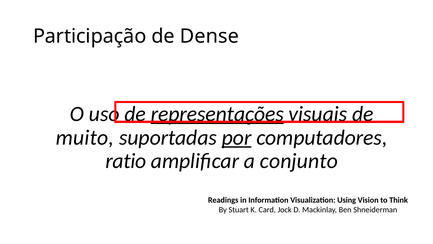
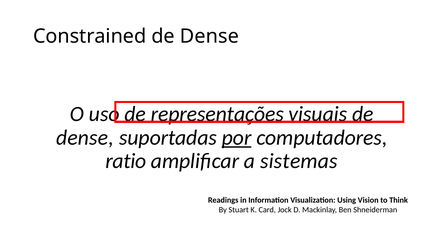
Participação: Participação -> Constrained (90, 36)
representações underline: present -> none (217, 114)
muito: muito -> dense (85, 137)
conjunto: conjunto -> sistemas (299, 161)
